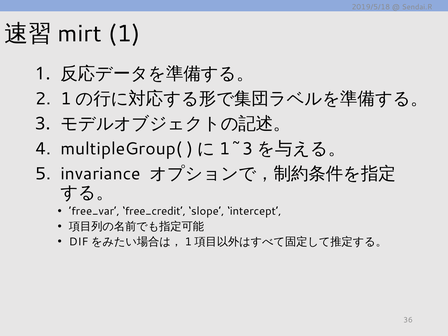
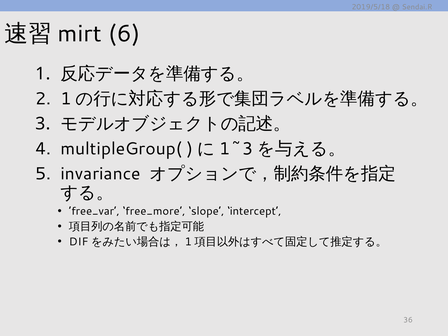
1: 1 -> 6 (124, 34)
free_credit: free_credit -> free_more (154, 211)
